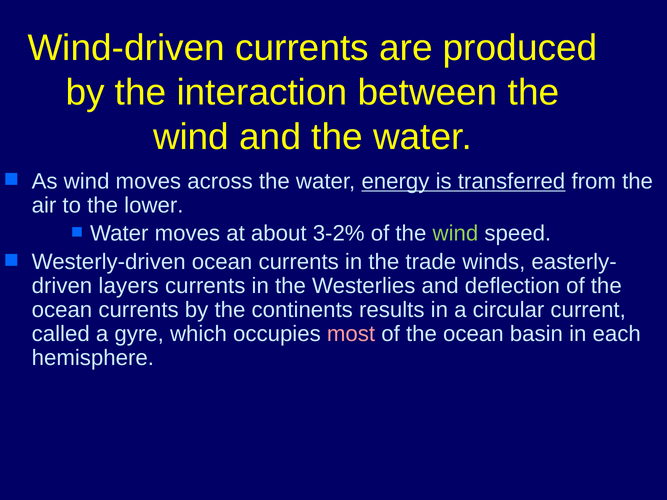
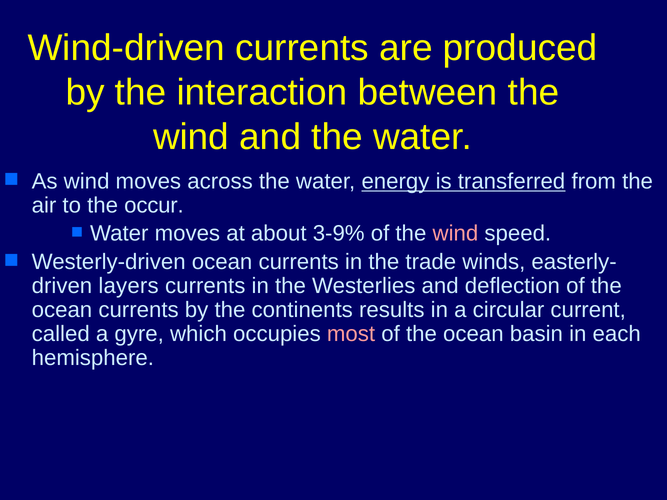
lower: lower -> occur (154, 205)
3-2%: 3-2% -> 3-9% (339, 234)
wind colour: light green -> pink (455, 234)
